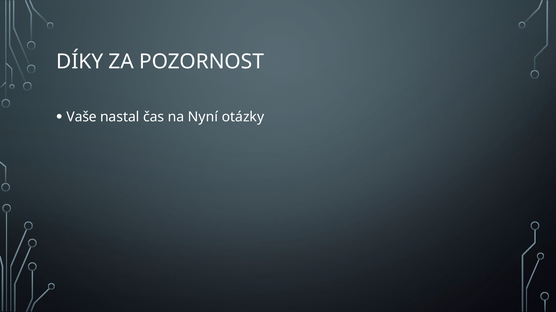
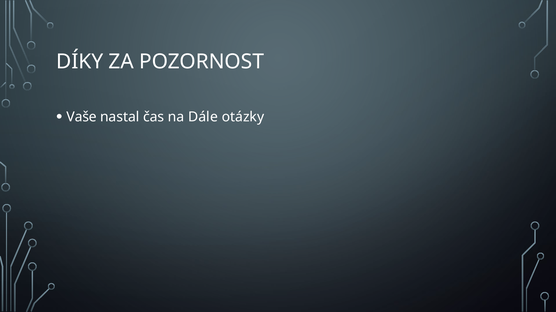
Nyní: Nyní -> Dále (203, 117)
